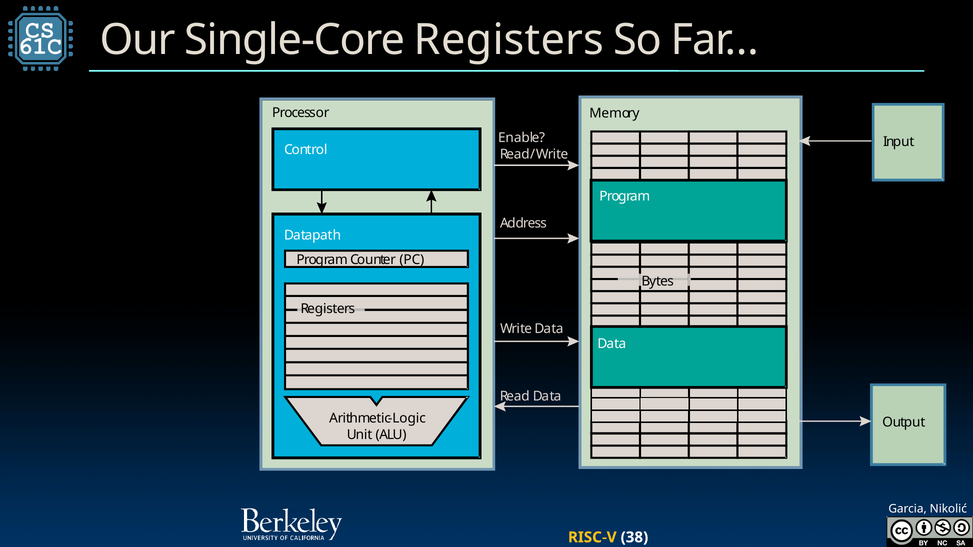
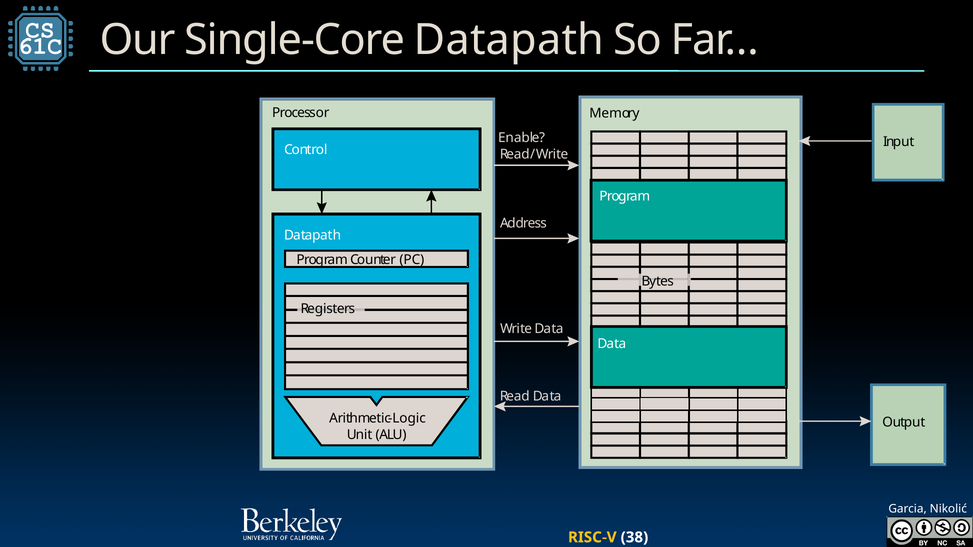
Single-Core Registers: Registers -> Datapath (509, 40)
